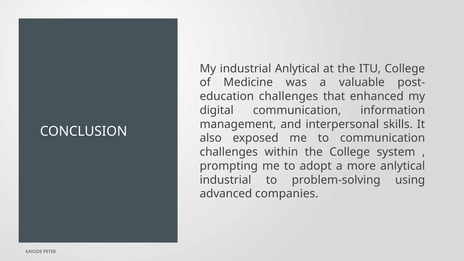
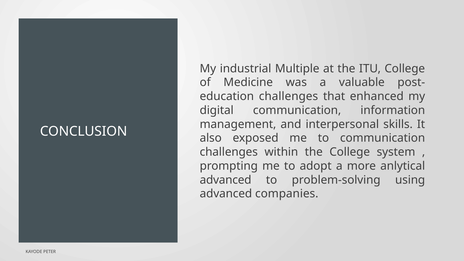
industrial Anlytical: Anlytical -> Multiple (297, 69)
industrial: industrial -> advanced (226, 180)
